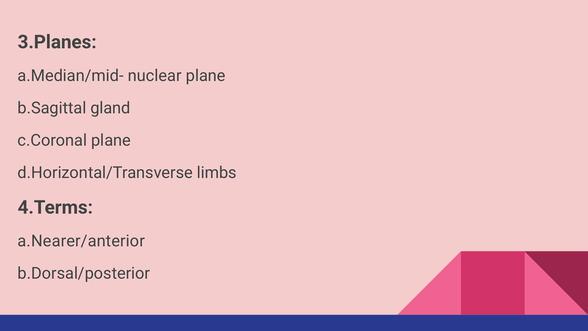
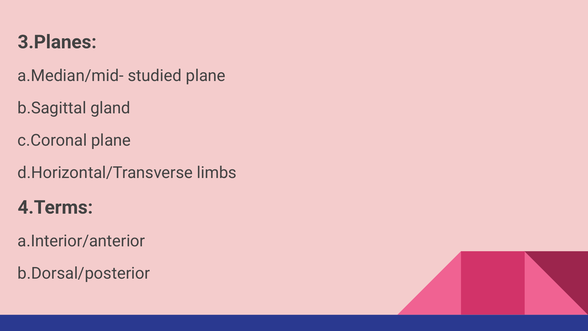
nuclear: nuclear -> studied (155, 76)
a.Nearer/anterior: a.Nearer/anterior -> a.Interior/anterior (81, 241)
